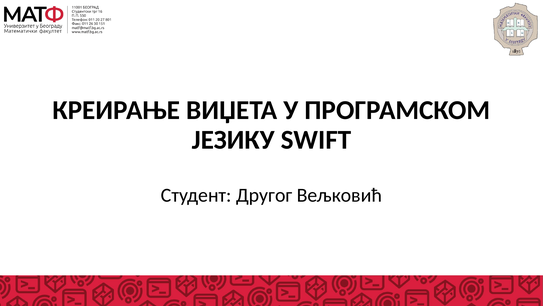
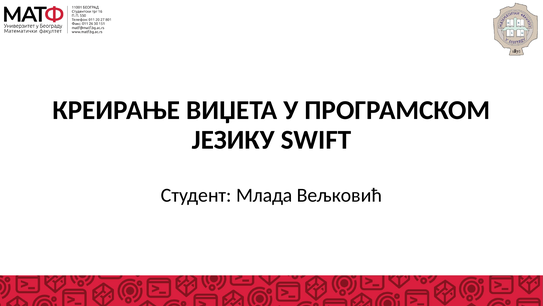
Другог: Другог -> Млада (264, 195)
